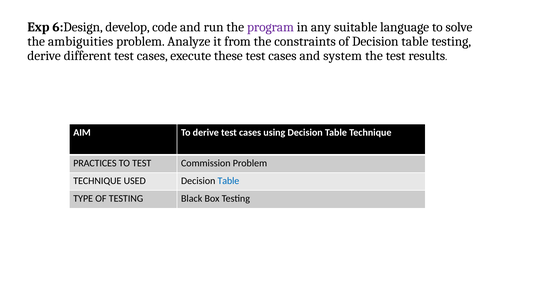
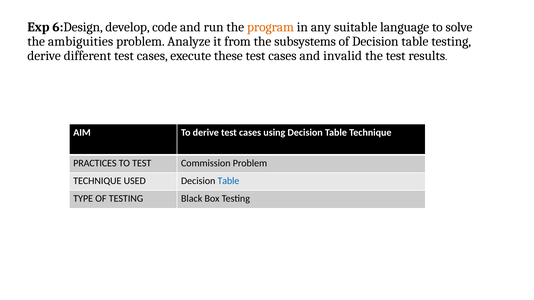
program colour: purple -> orange (270, 27)
constraints: constraints -> subsystems (305, 41)
system: system -> invalid (343, 56)
